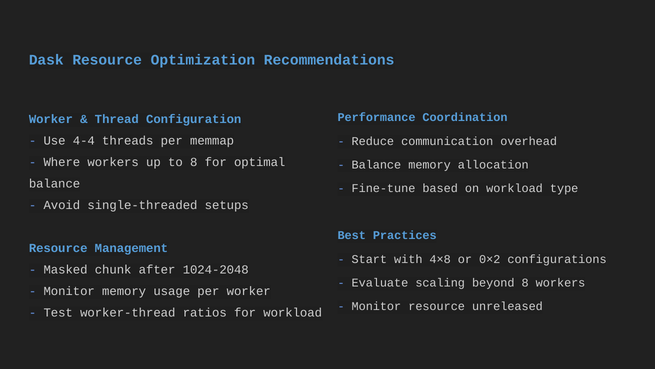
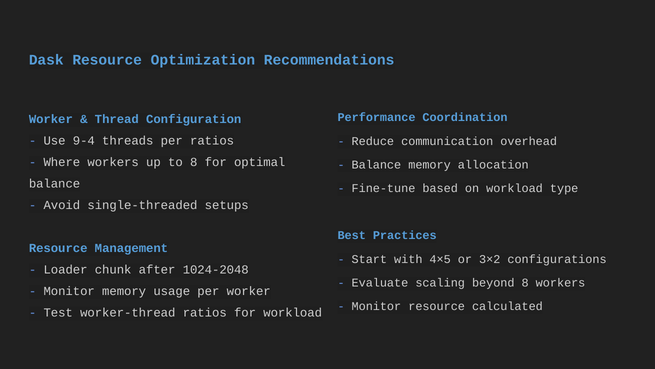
4-4: 4-4 -> 9-4 (84, 140)
per memmap: memmap -> ratios (212, 140)
4×8: 4×8 -> 4×5 (440, 259)
0×2: 0×2 -> 3×2 (490, 259)
Masked: Masked -> Loader (66, 269)
unreleased: unreleased -> calculated (507, 306)
